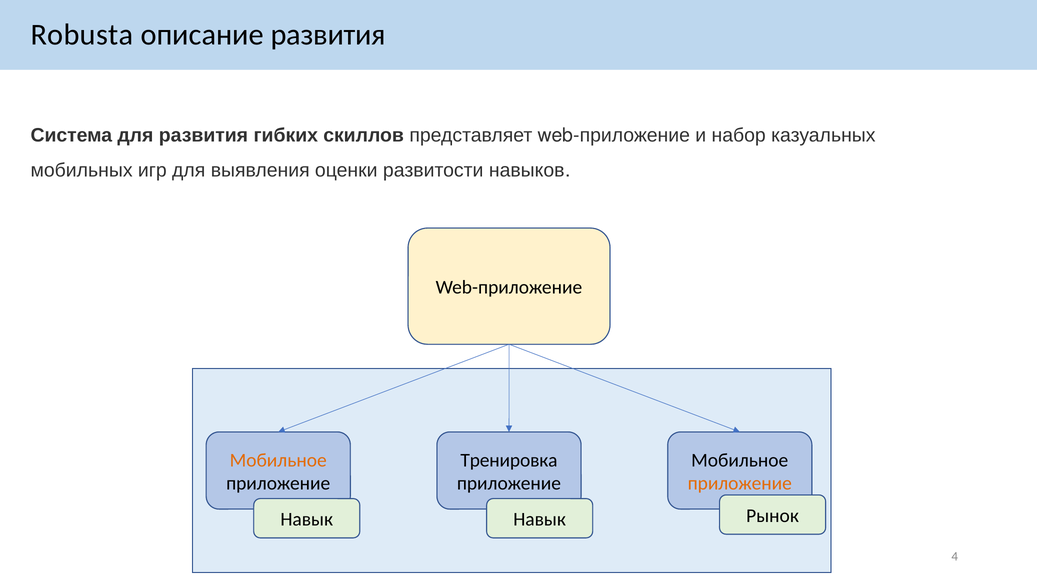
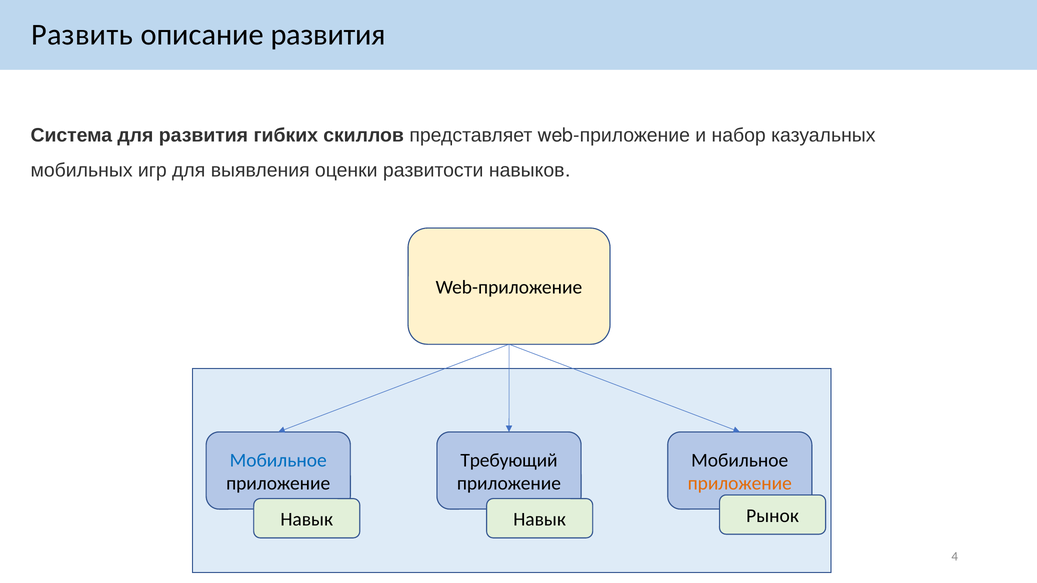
Robusta: Robusta -> Развить (82, 35)
Мобильное colour: orange -> blue (278, 460)
Тренировка: Тренировка -> Требующий (509, 460)
